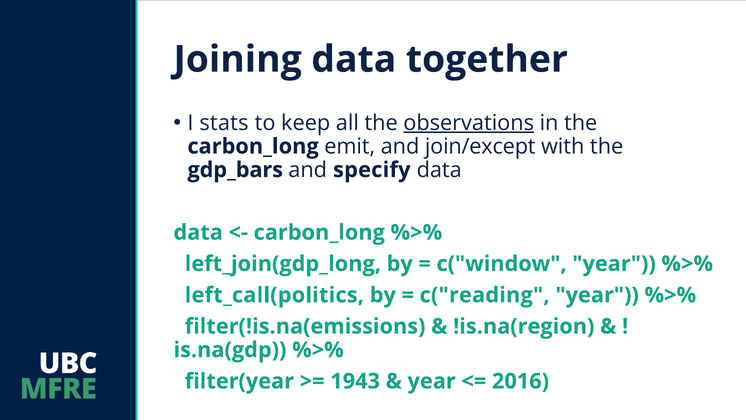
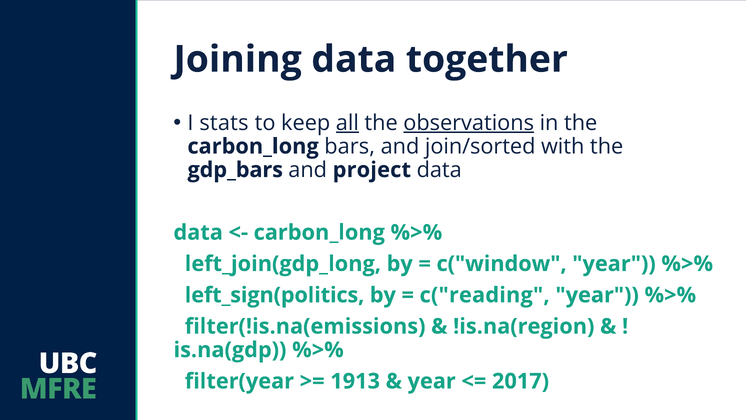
all underline: none -> present (347, 123)
emit: emit -> bars (350, 146)
join/except: join/except -> join/sorted (480, 146)
specify: specify -> project (372, 170)
left_call(politics: left_call(politics -> left_sign(politics (275, 295)
1943: 1943 -> 1913 (355, 381)
2016: 2016 -> 2017 (521, 381)
